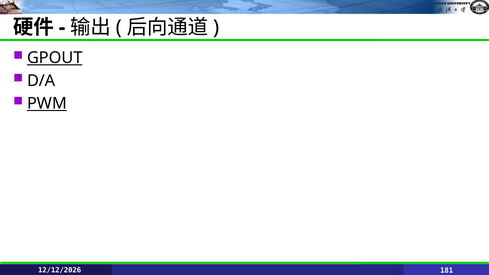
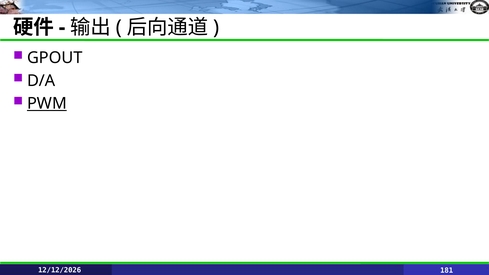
GPOUT underline: present -> none (55, 58)
